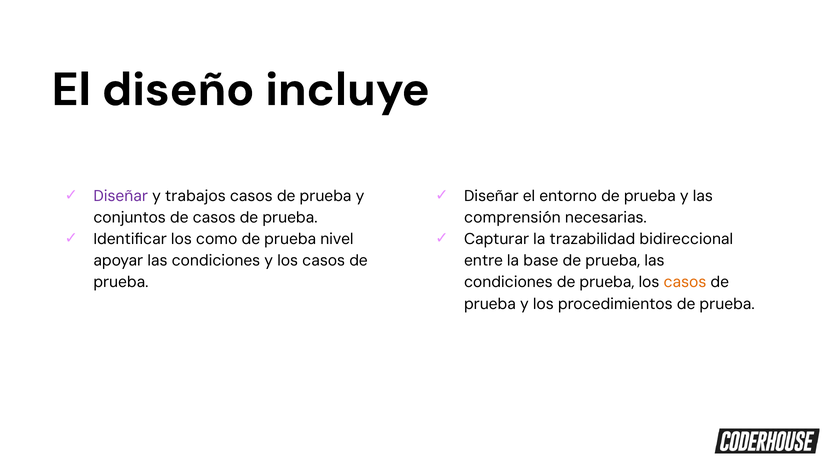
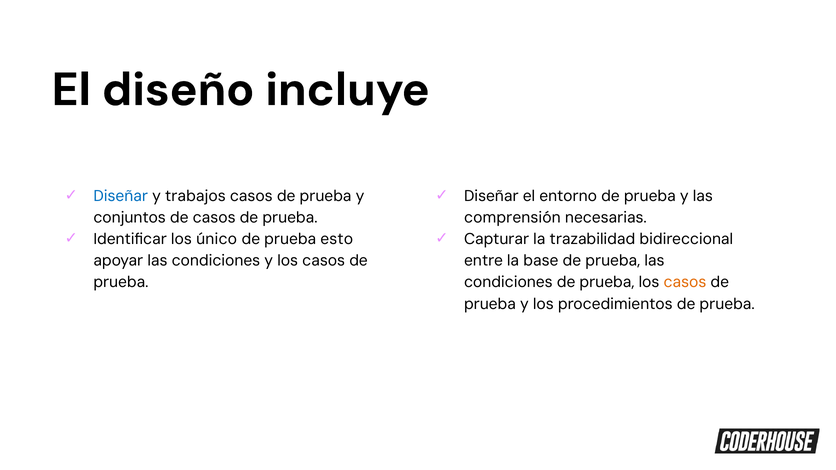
Diseñar colour: purple -> blue (121, 196)
como: como -> único (217, 239)
nivel: nivel -> esto (337, 239)
